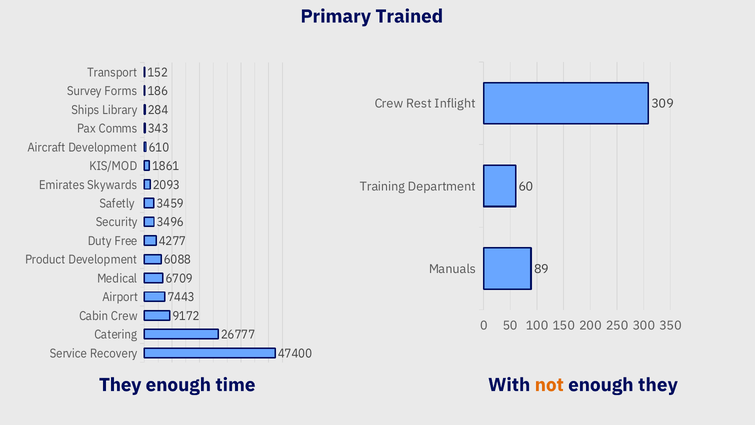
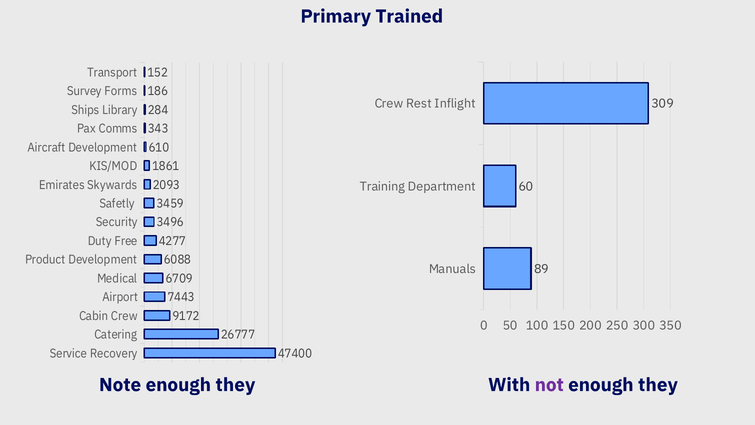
They: They -> Note (120, 385)
time: time -> they (235, 385)
not colour: orange -> purple (549, 385)
